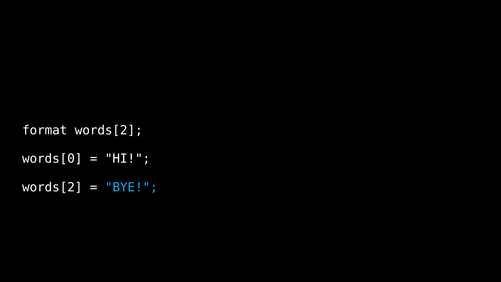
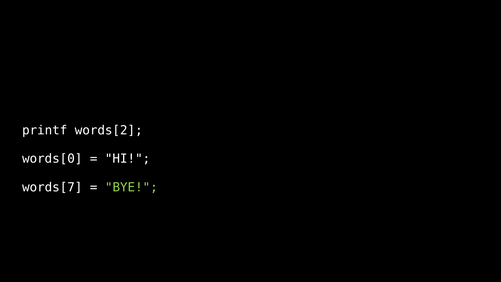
format: format -> printf (45, 130)
words[2: words[2 -> words[7 (52, 187)
BYE colour: light blue -> light green (131, 187)
